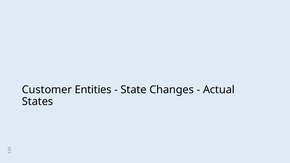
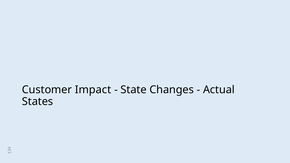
Entities: Entities -> Impact (93, 90)
